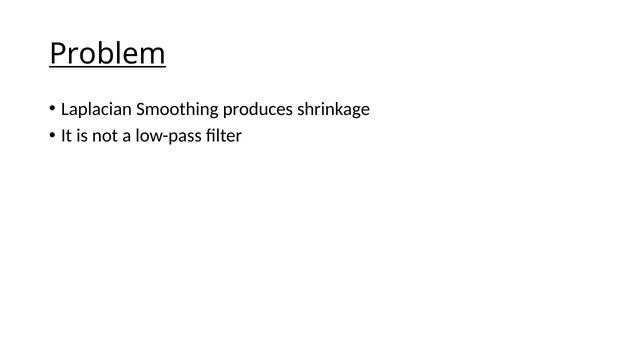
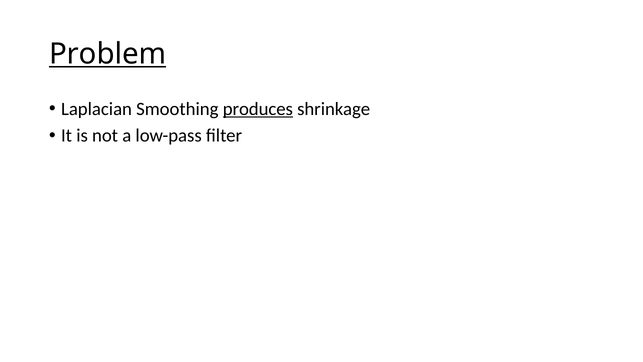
produces underline: none -> present (258, 109)
